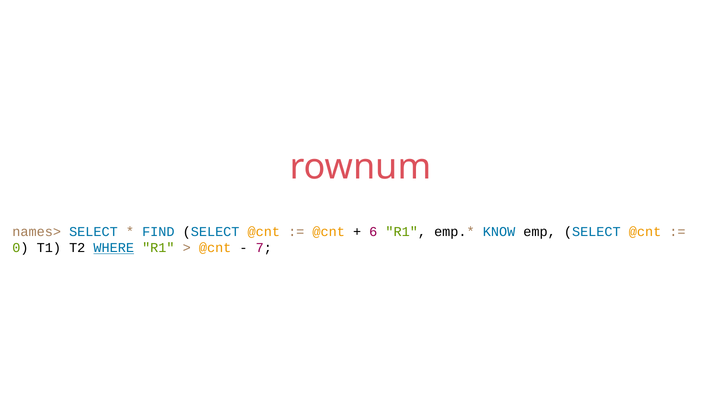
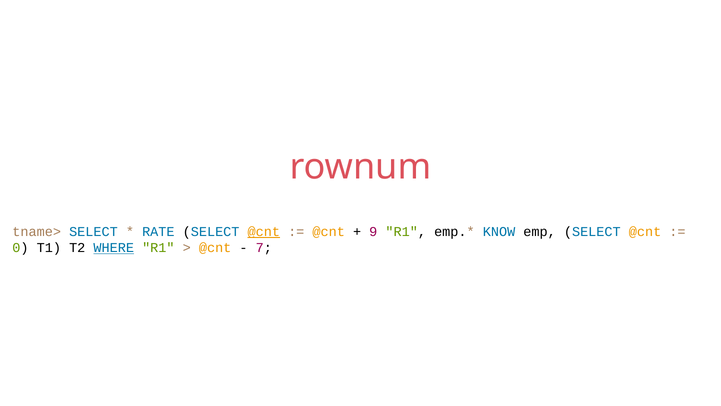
names>: names> -> tname> (37, 232)
FIND: FIND -> RATE (158, 232)
@cnt underline: none -> present (264, 232)
6: 6 -> 9 (373, 232)
